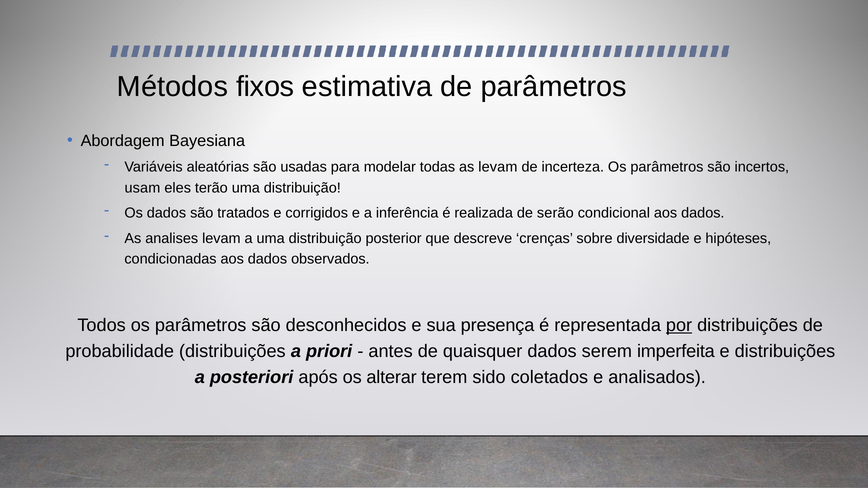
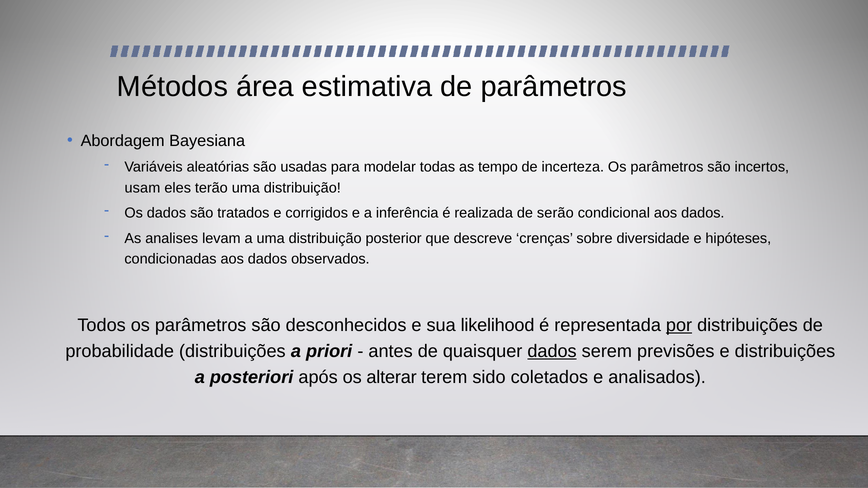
fixos: fixos -> área (265, 87)
as levam: levam -> tempo (498, 167)
presença: presença -> likelihood (498, 325)
dados underline: none -> present (552, 351)
imperfeita: imperfeita -> previsões (676, 351)
